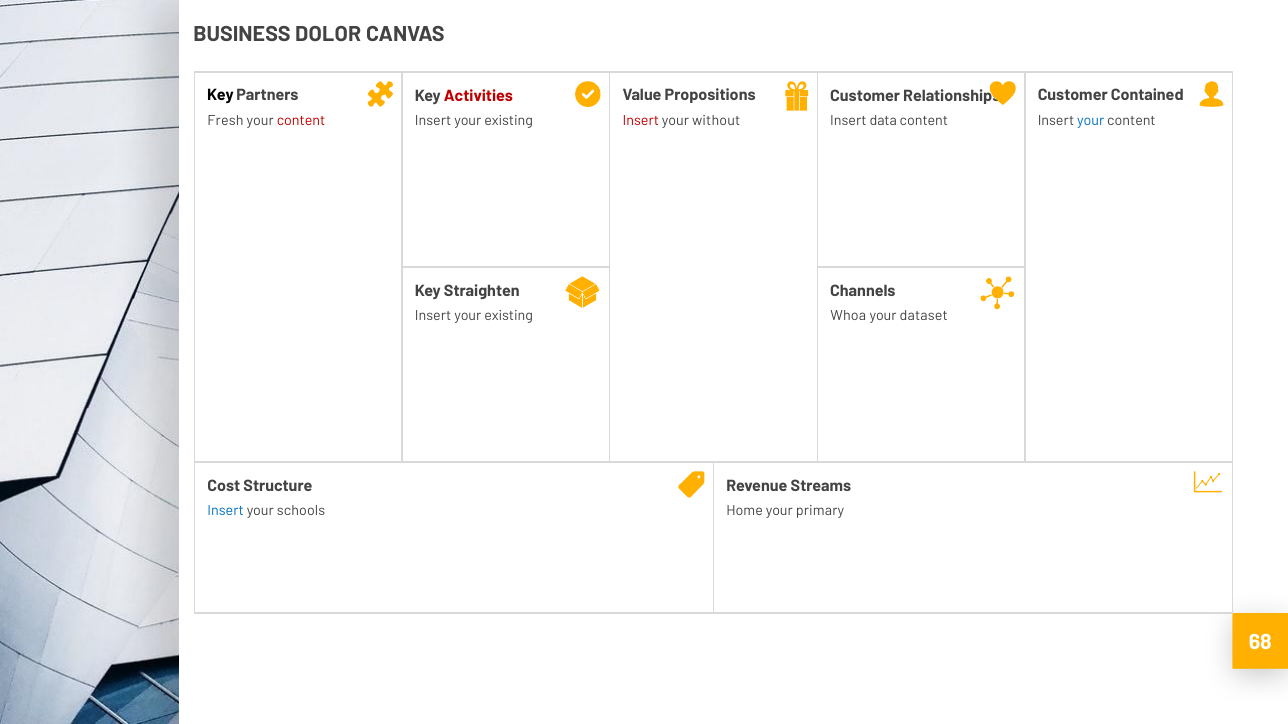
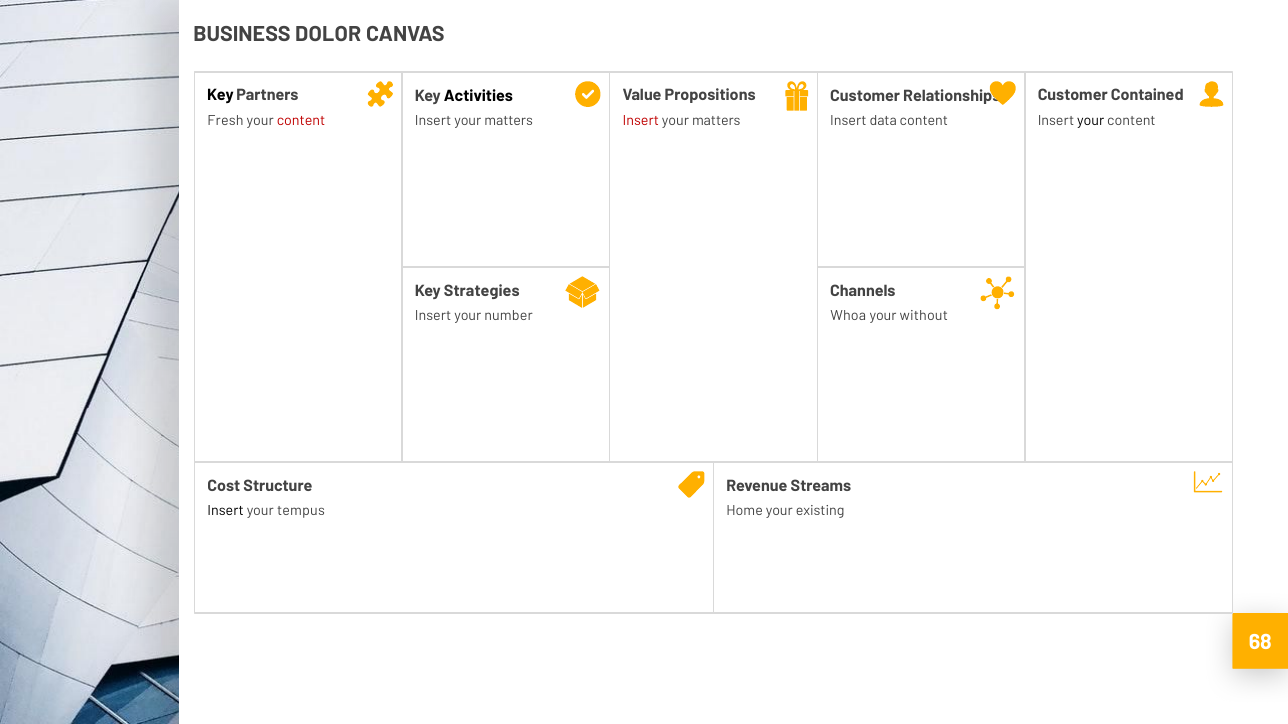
Activities colour: red -> black (478, 96)
existing: existing -> matters (509, 121)
without: without -> matters (716, 121)
your colour: blue -> black (1091, 121)
Straighten: Straighten -> Strategies (482, 291)
existing: existing -> number (509, 316)
dataset: dataset -> without (924, 316)
Insert colour: blue -> black (226, 511)
schools: schools -> tempus (301, 511)
primary: primary -> existing (820, 511)
